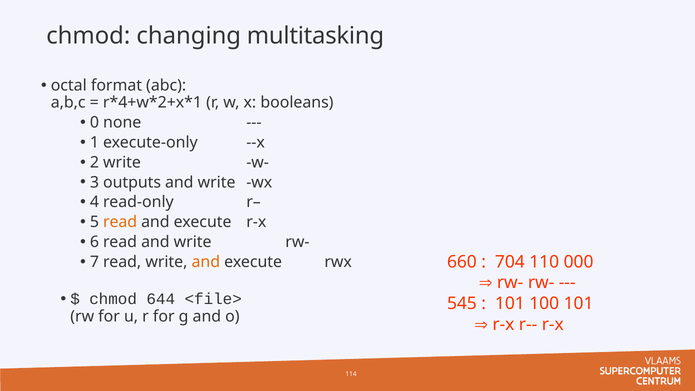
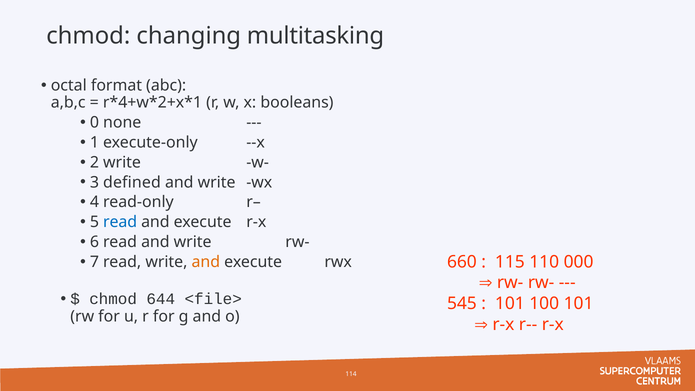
outputs: outputs -> defined (132, 182)
read colour: orange -> blue (120, 222)
704: 704 -> 115 (510, 262)
